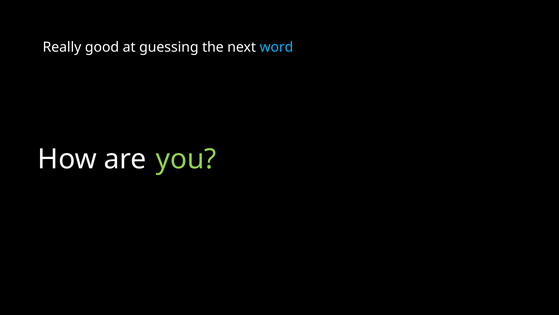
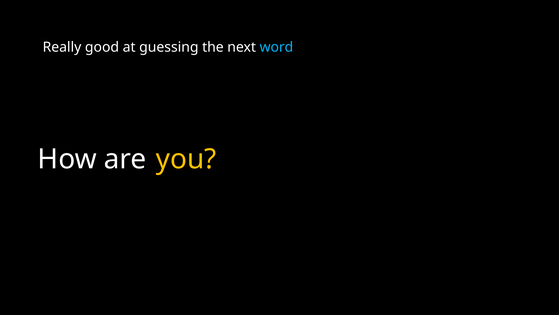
you colour: light green -> yellow (186, 159)
